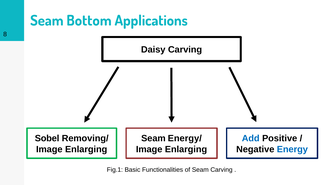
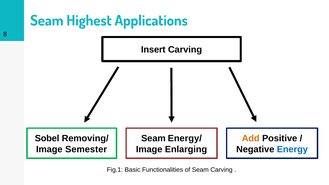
Bottom: Bottom -> Highest (89, 21)
Daisy: Daisy -> Insert (153, 50)
Add colour: blue -> orange (251, 138)
Enlarging: Enlarging -> Semester (86, 149)
